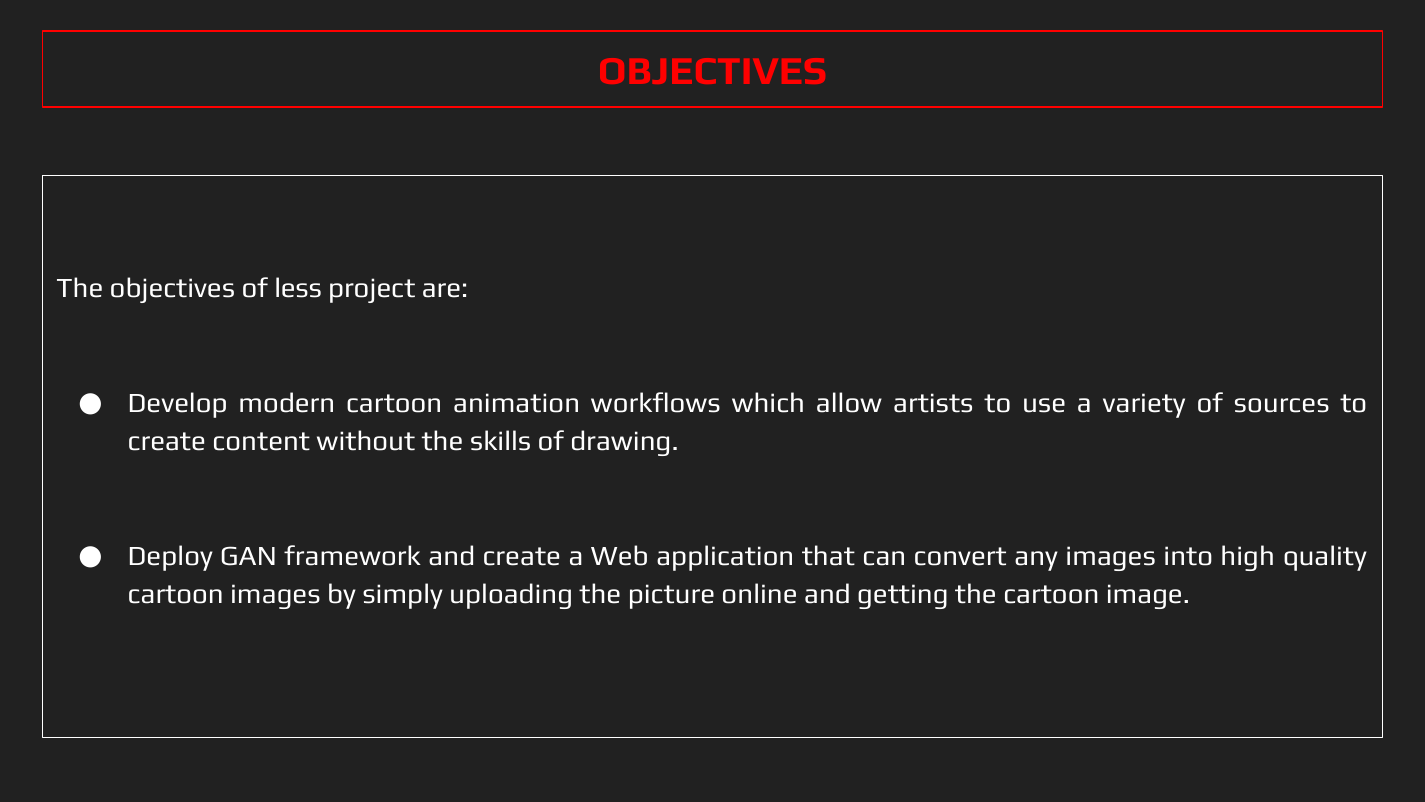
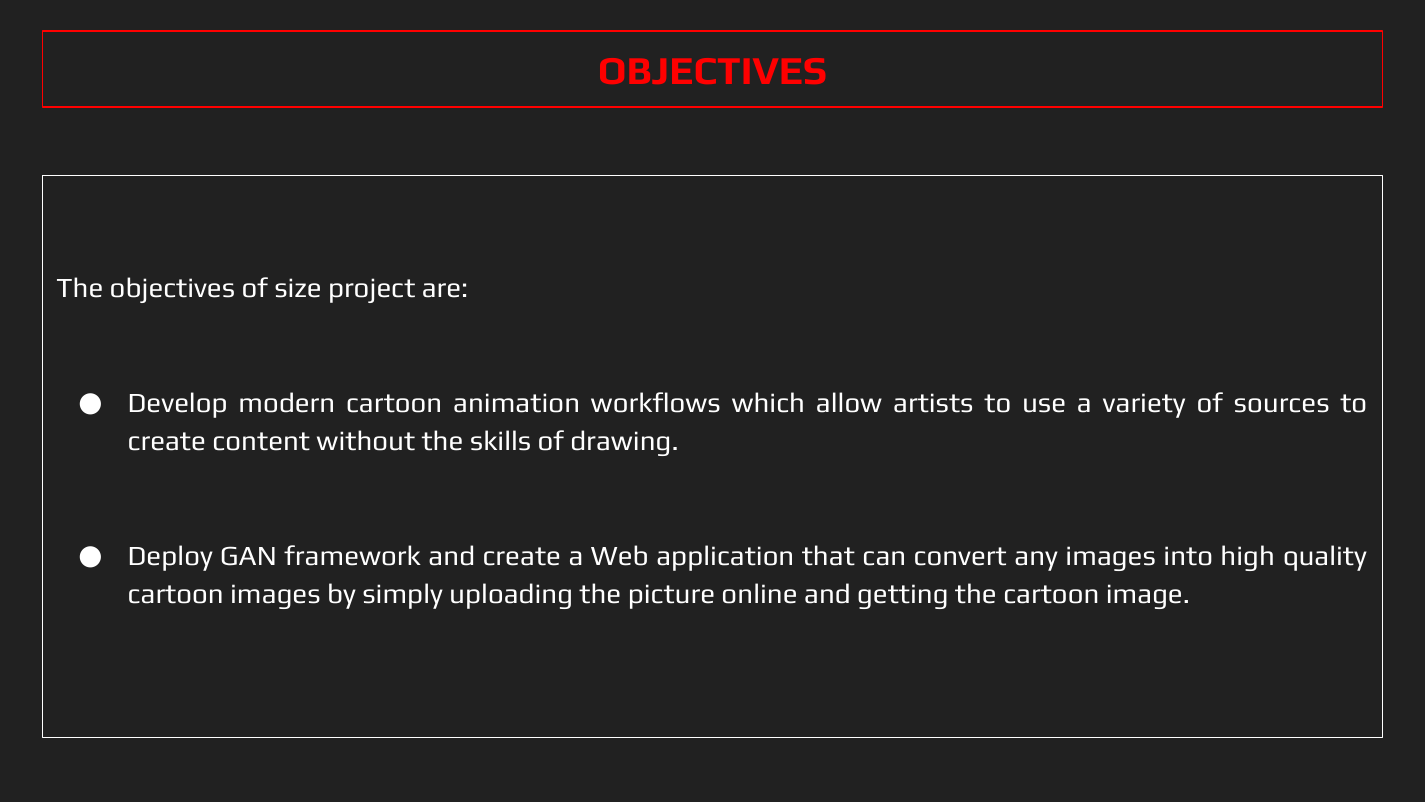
less: less -> size (298, 289)
